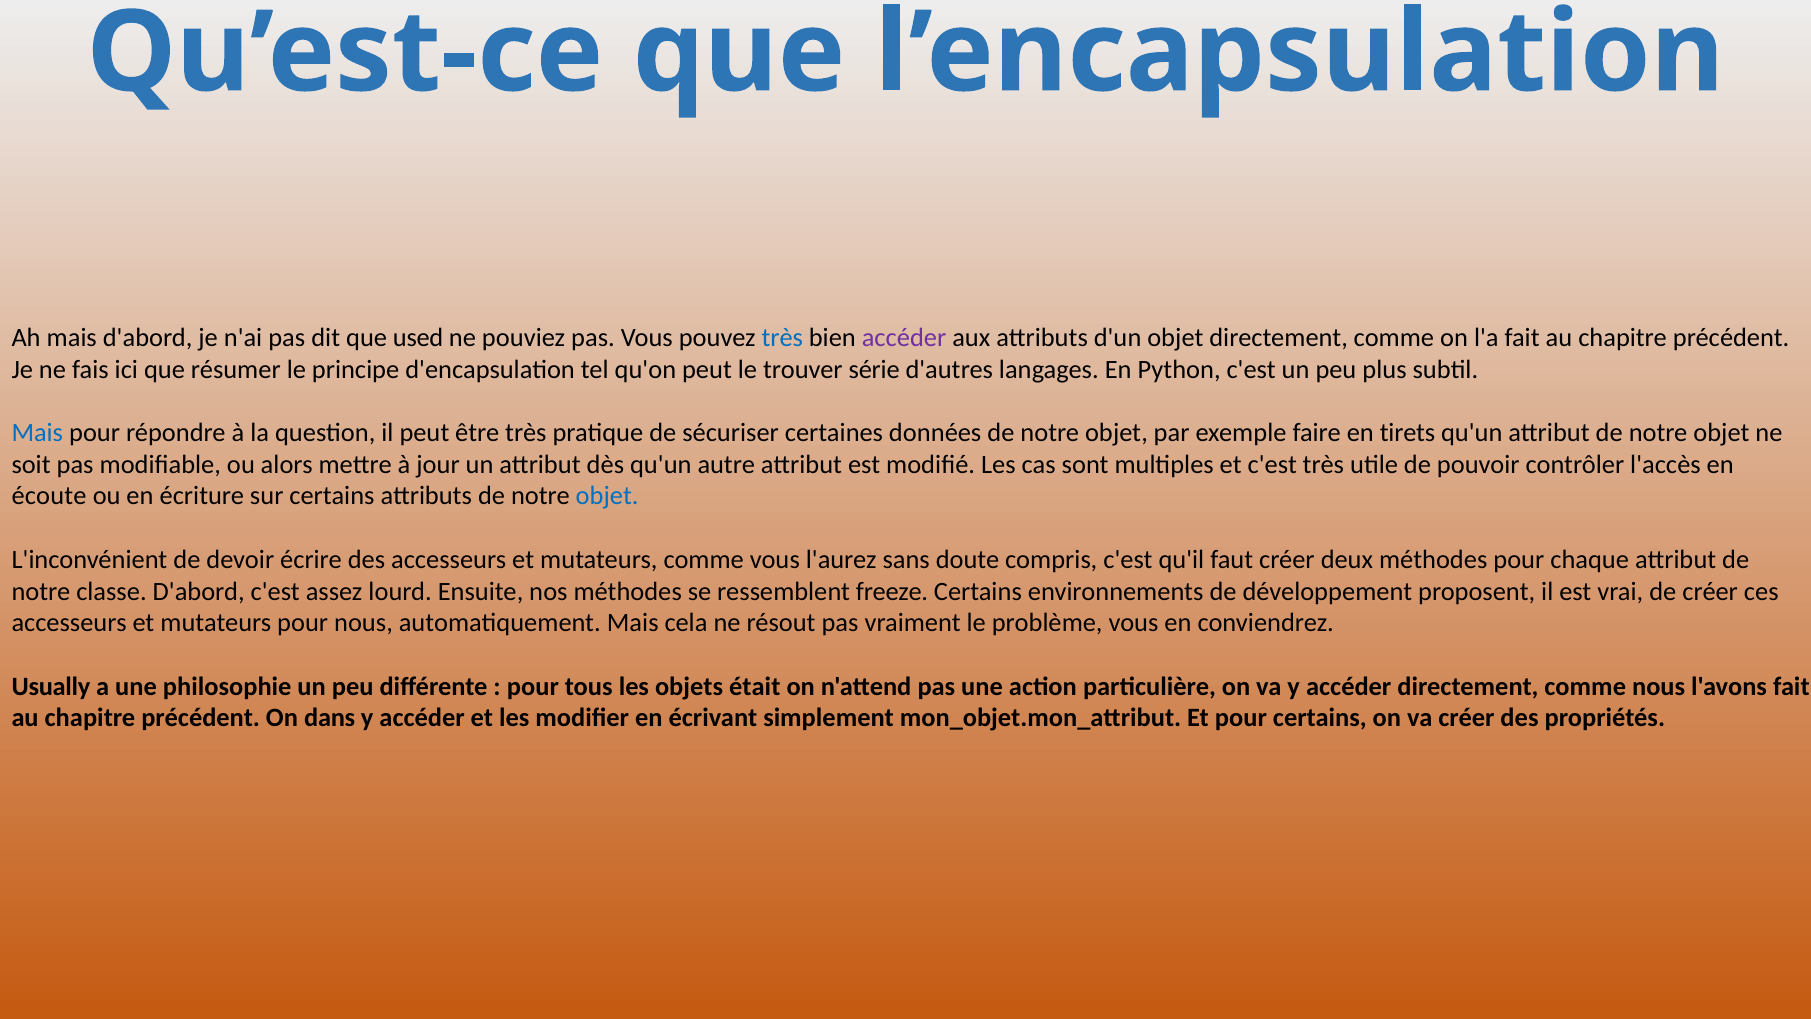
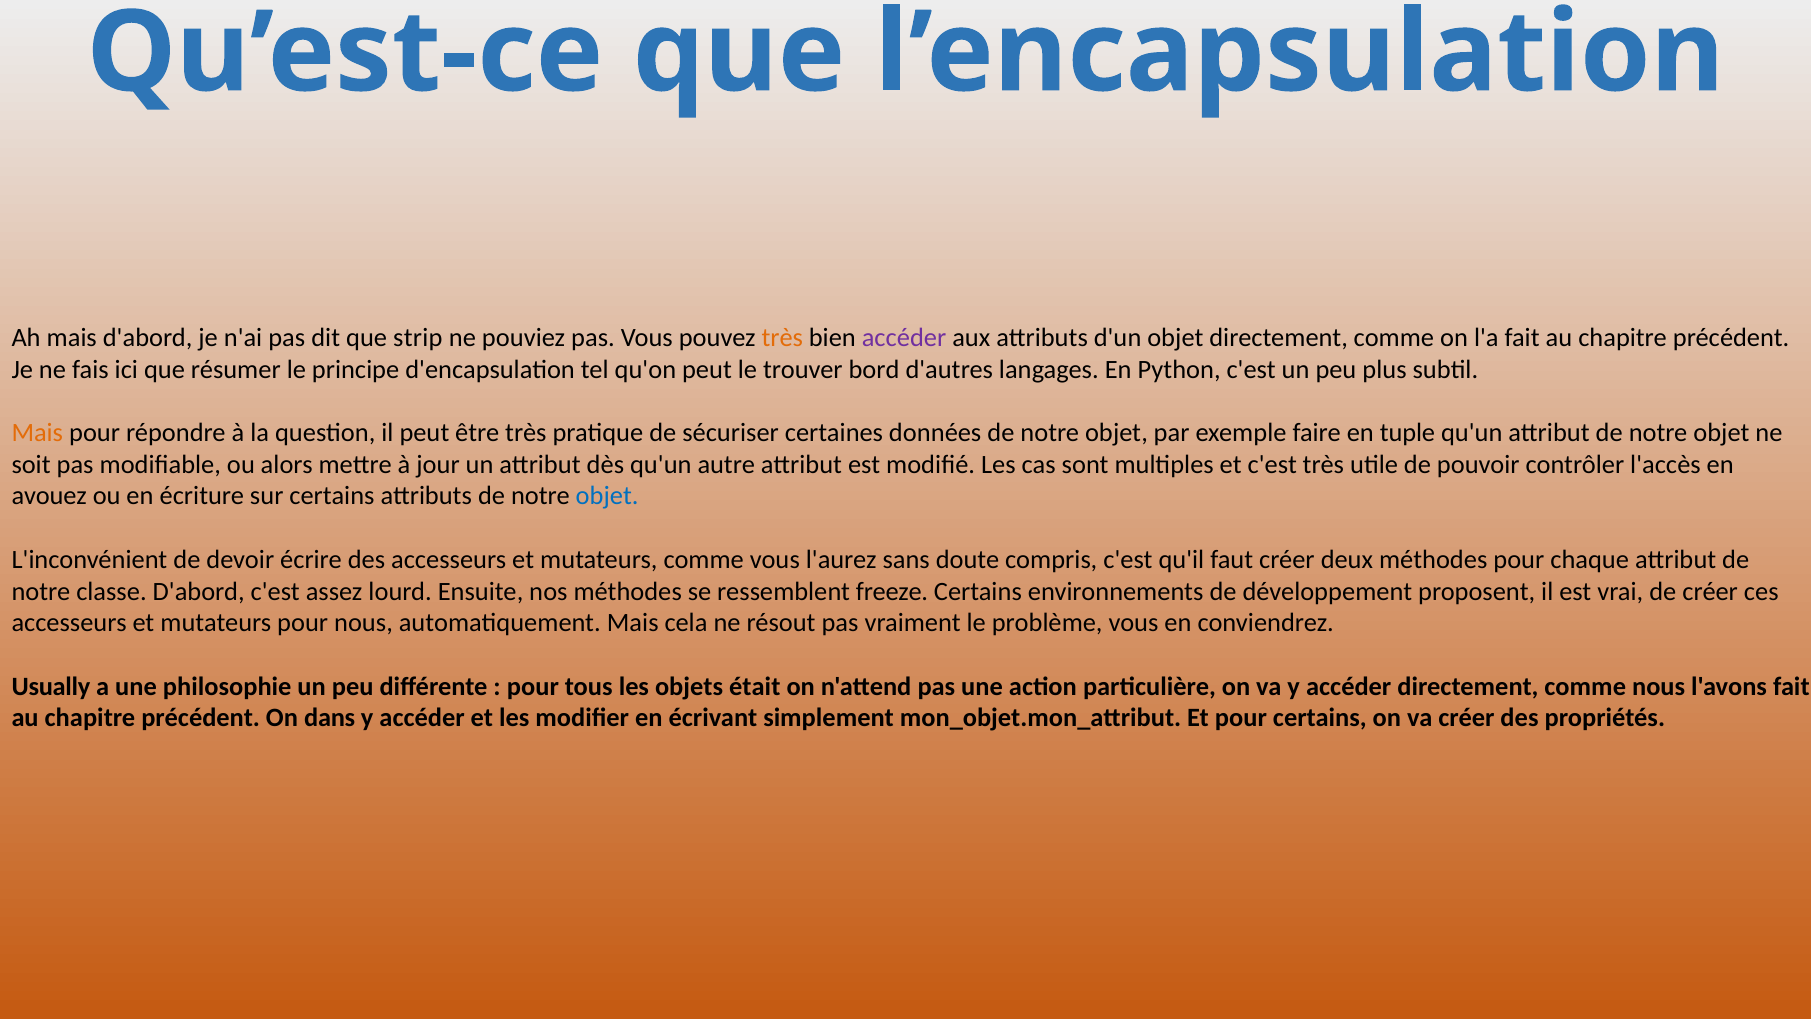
used: used -> strip (418, 338)
très colour: blue -> orange (782, 338)
série: série -> bord (874, 369)
Mais colour: blue -> orange (37, 433)
tirets: tirets -> tuple (1407, 433)
écoute: écoute -> avouez (49, 496)
